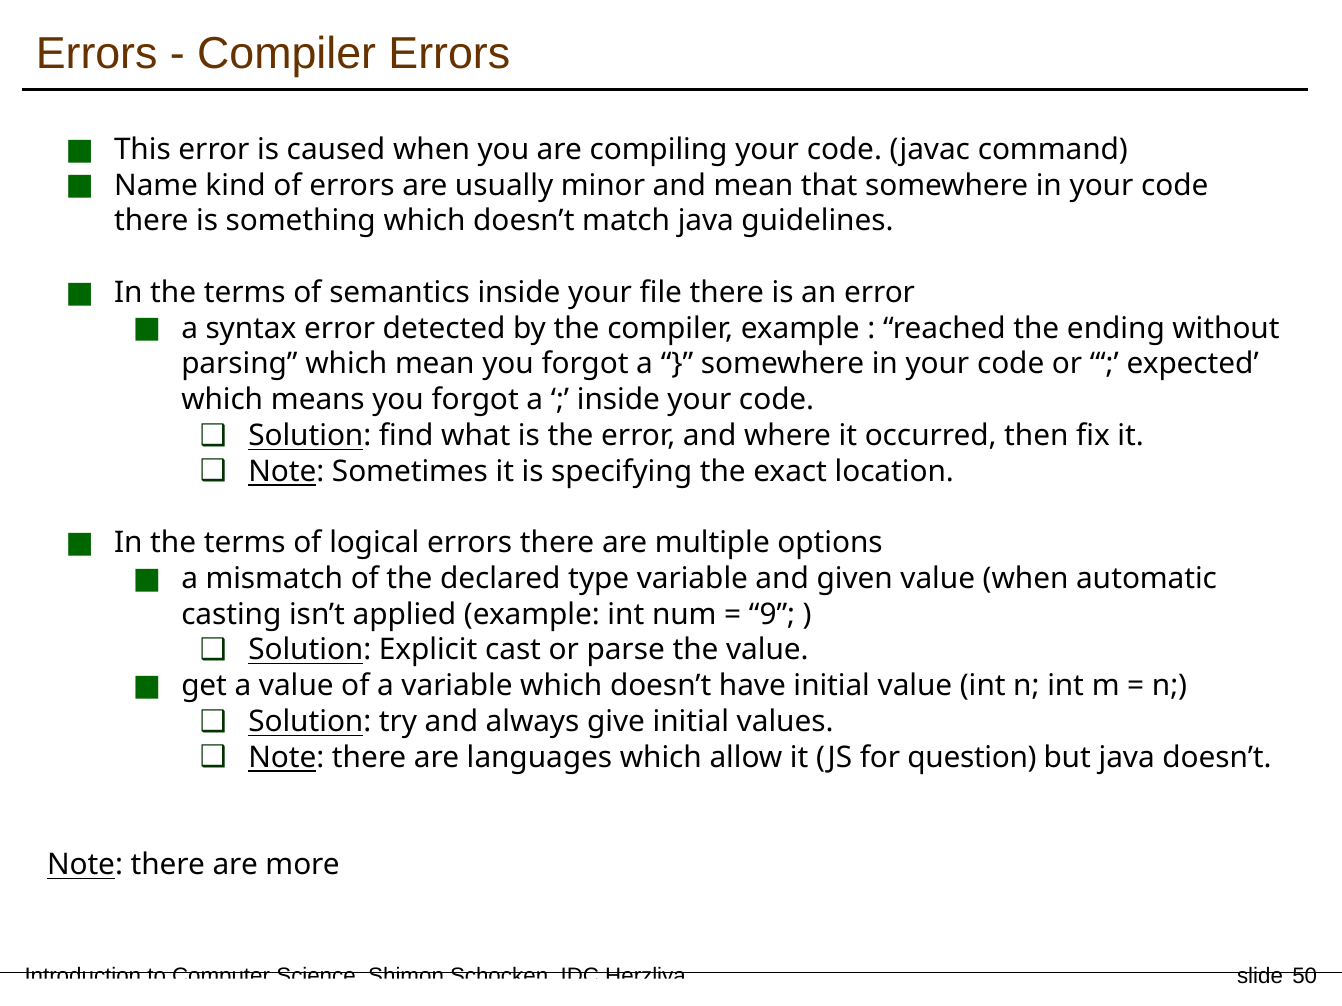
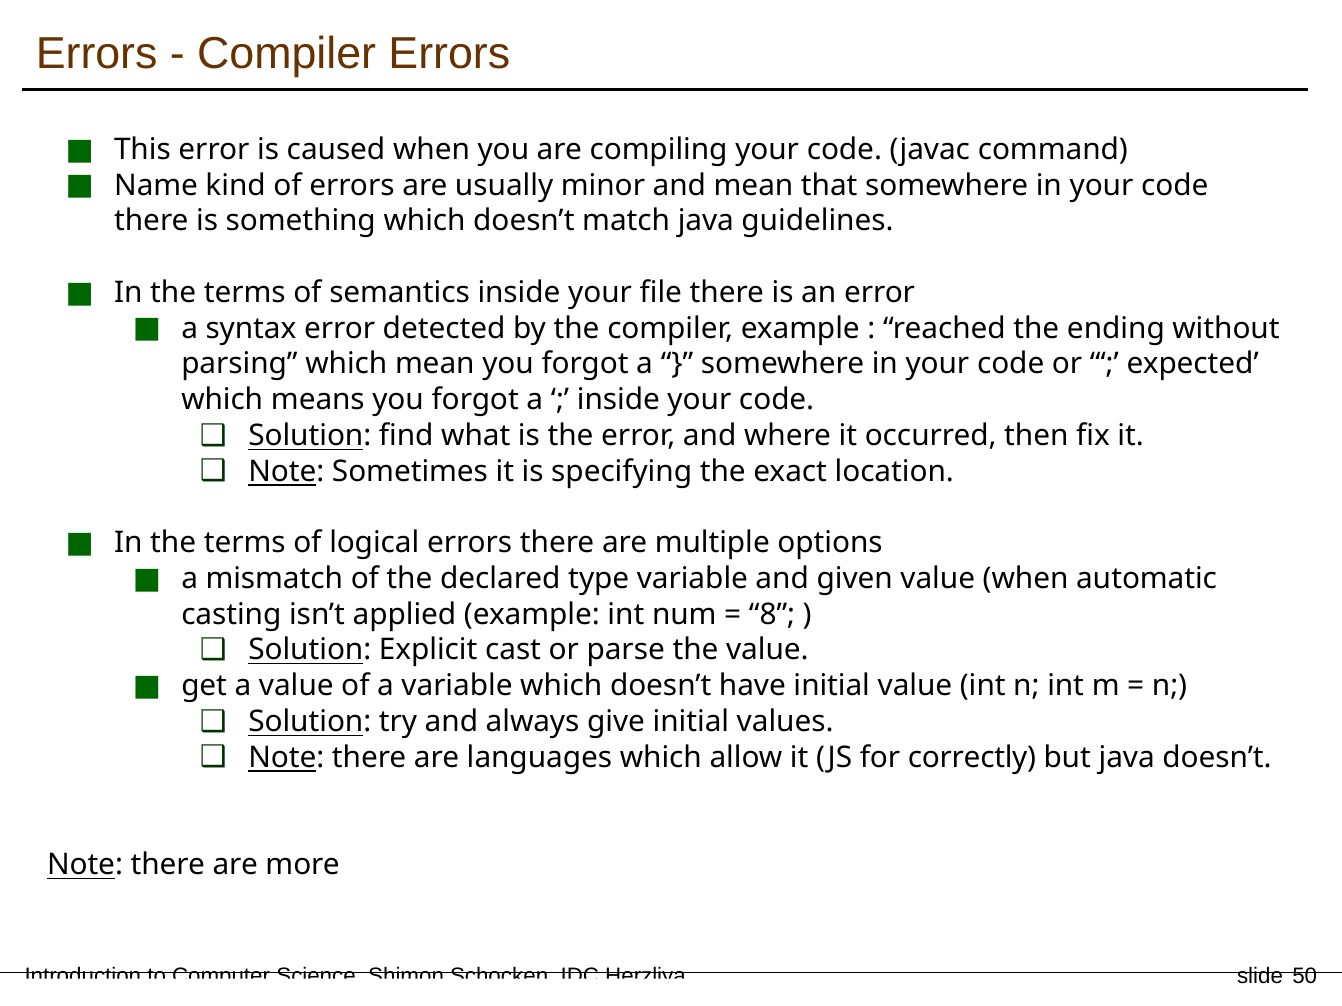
9: 9 -> 8 (772, 615)
question: question -> correctly (972, 758)
